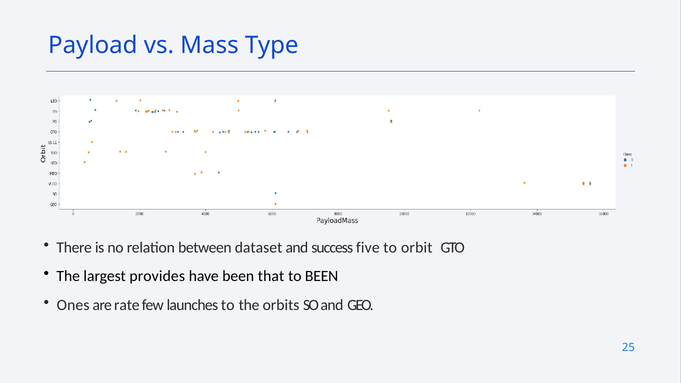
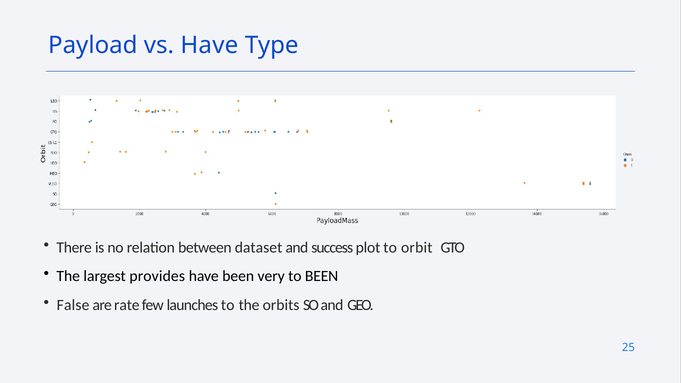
vs Mass: Mass -> Have (209, 45)
five: five -> plot (368, 248)
that: that -> very (271, 276)
Ones: Ones -> False (73, 305)
